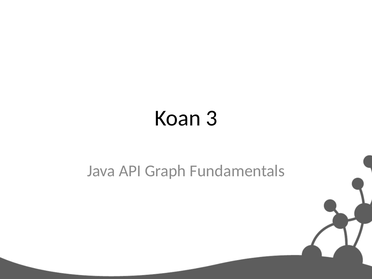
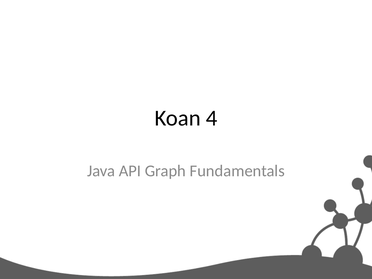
3: 3 -> 4 (212, 118)
